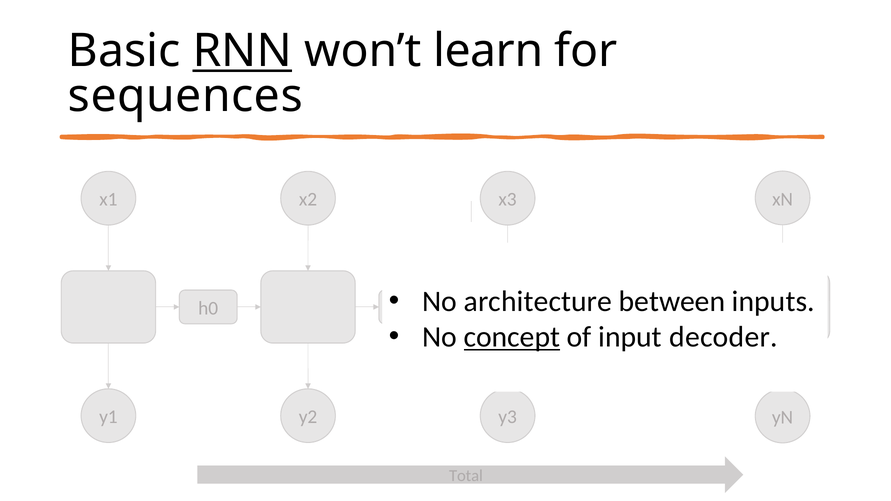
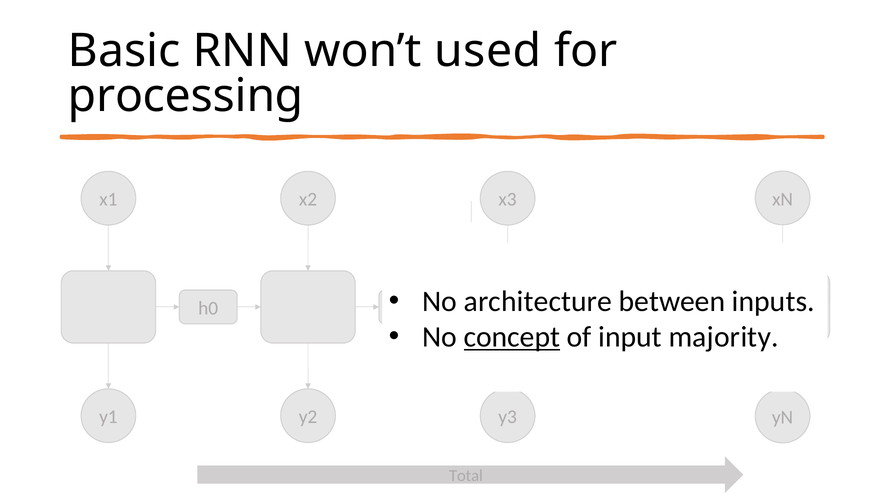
RNN underline: present -> none (242, 51)
learn: learn -> used (488, 51)
sequences: sequences -> processing (186, 96)
decoder: decoder -> majority (724, 337)
